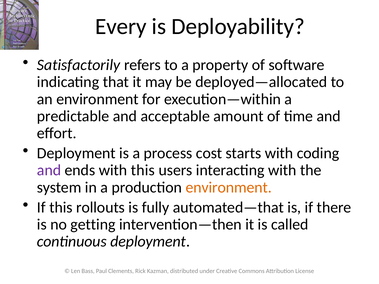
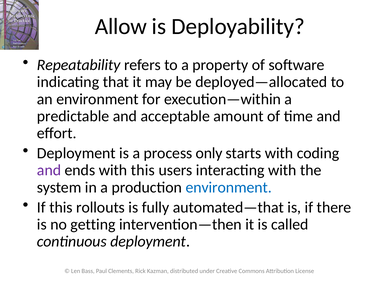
Every: Every -> Allow (121, 27)
Satisfactorily: Satisfactorily -> Repeatability (79, 65)
cost: cost -> only (209, 153)
environment colour: orange -> blue (229, 187)
